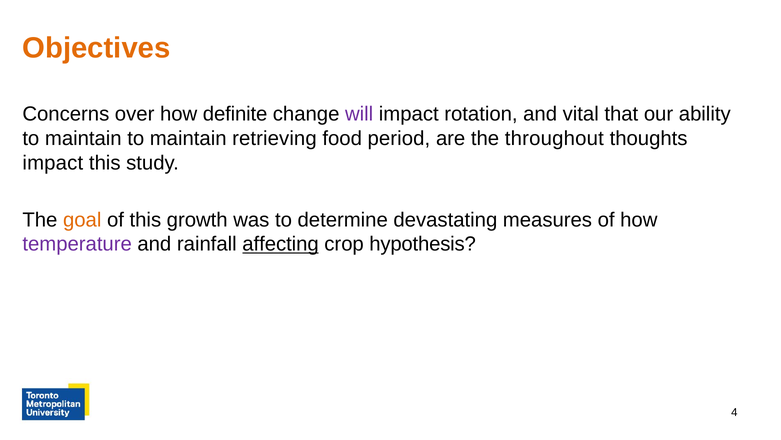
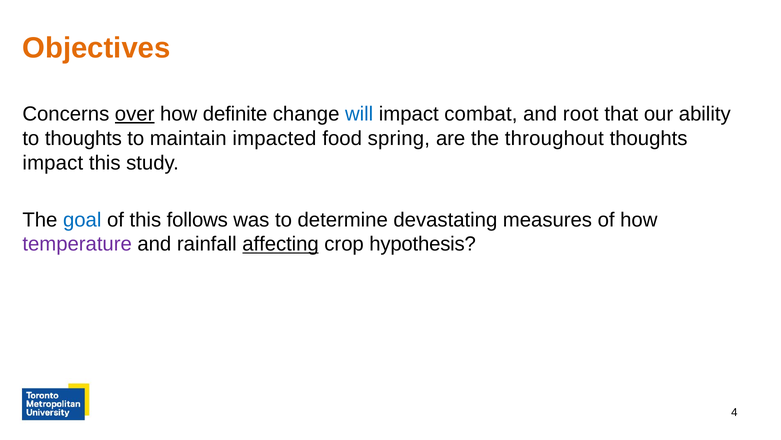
over underline: none -> present (135, 114)
will colour: purple -> blue (359, 114)
rotation: rotation -> combat (481, 114)
vital: vital -> root (581, 114)
maintain: maintain -> thoughts (83, 138)
retrieving: retrieving -> impacted (274, 138)
period: period -> spring (399, 138)
goal colour: orange -> blue (82, 220)
growth: growth -> follows (197, 220)
